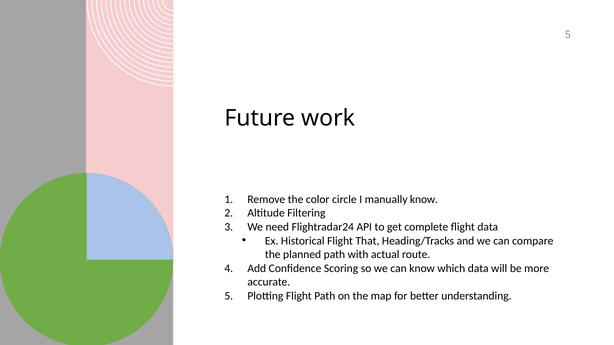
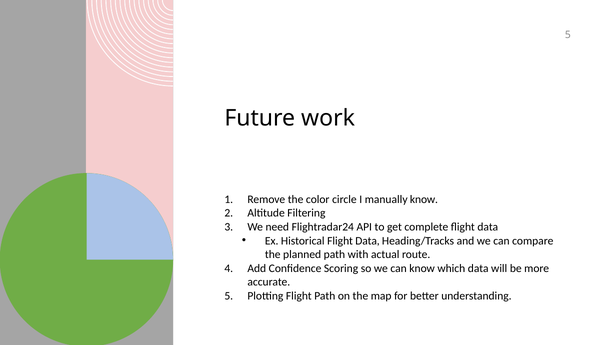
Historical Flight That: That -> Data (368, 241)
